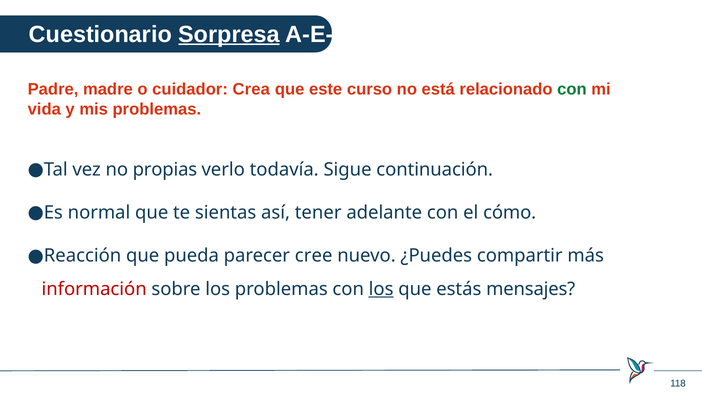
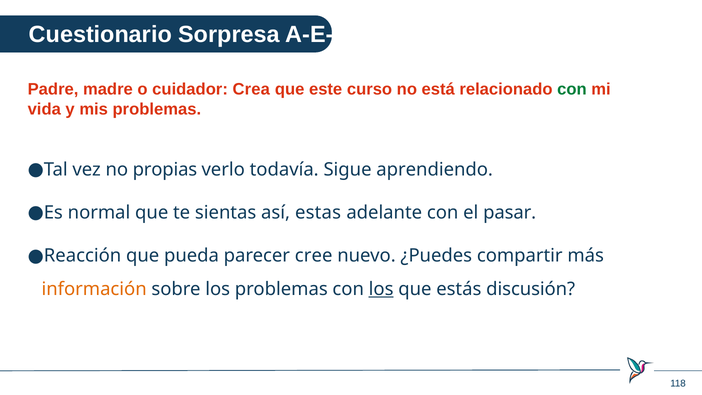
Sorpresa underline: present -> none (229, 34)
continuación: continuación -> aprendiendo (435, 169)
tener: tener -> estas (318, 213)
cómo: cómo -> pasar (510, 213)
información colour: red -> orange (94, 289)
mensajes: mensajes -> discusión (531, 289)
